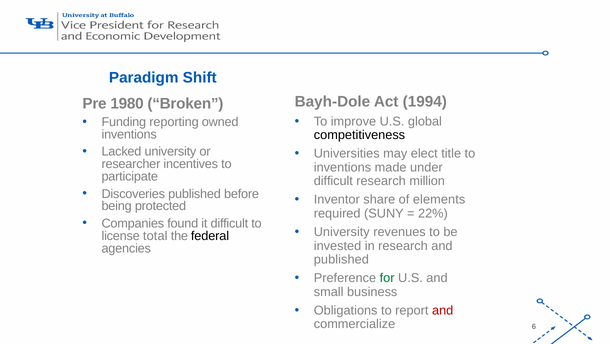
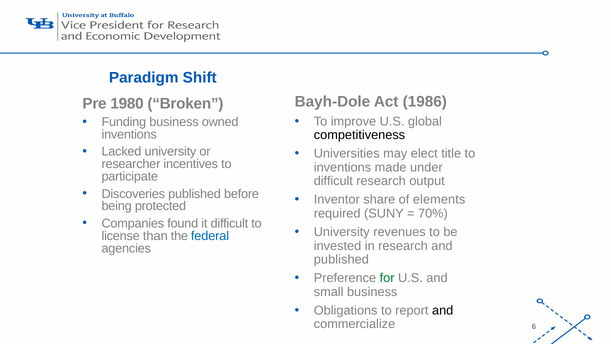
1994: 1994 -> 1986 (425, 101)
Funding reporting: reporting -> business (174, 122)
million: million -> output (427, 181)
22%: 22% -> 70% (433, 213)
total: total -> than (155, 236)
federal colour: black -> blue (210, 236)
and colour: red -> black (443, 310)
